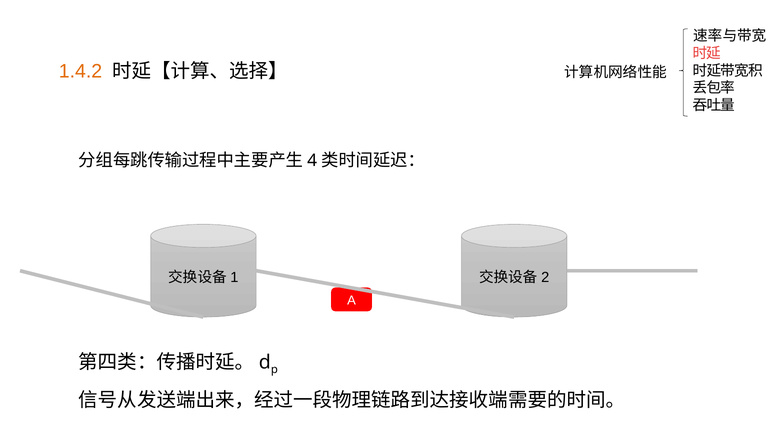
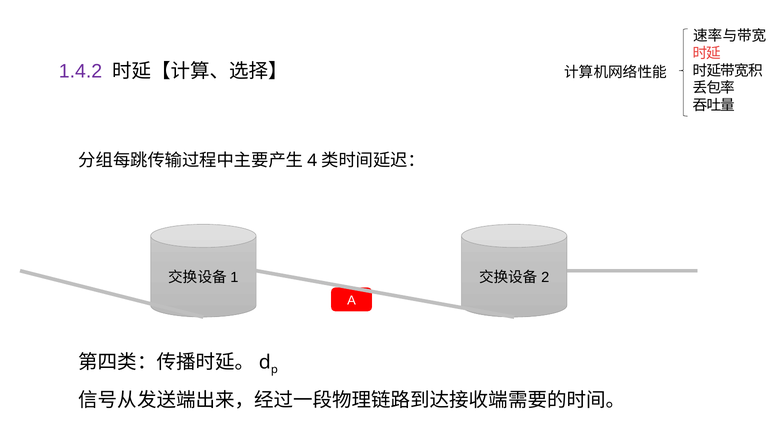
1.4.2 colour: orange -> purple (80, 71)
